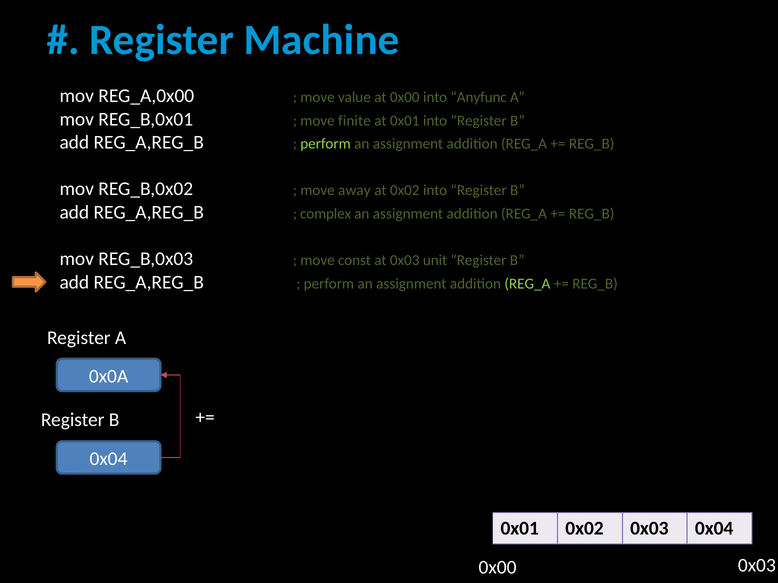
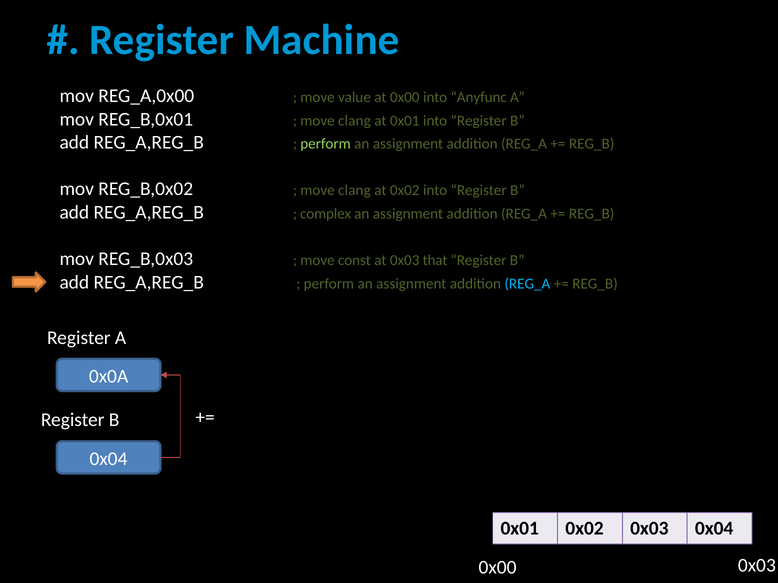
finite: finite -> clang (354, 121)
away: away -> clang (354, 191)
unit: unit -> that (435, 261)
REG_A colour: light green -> light blue (527, 284)
